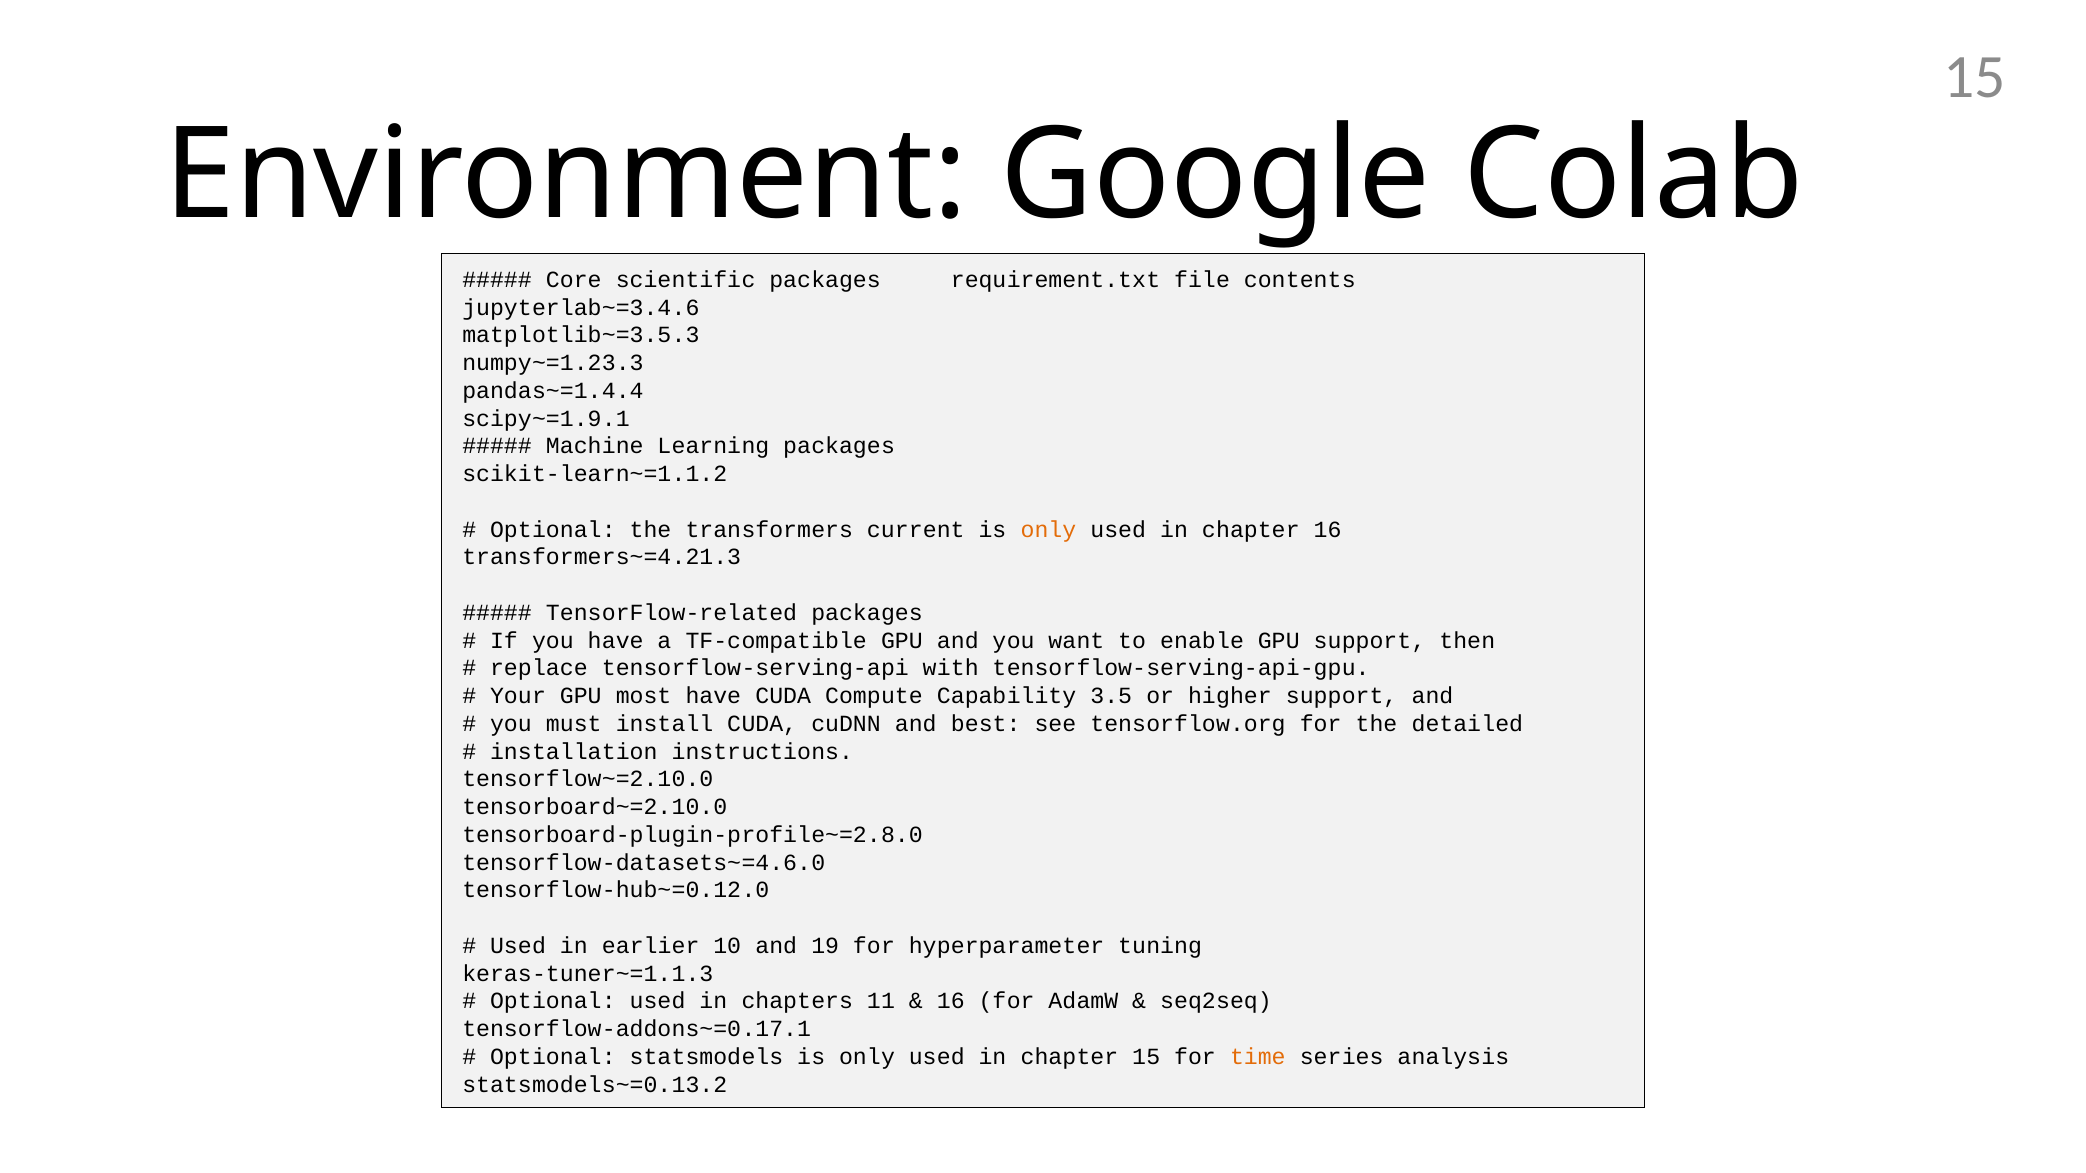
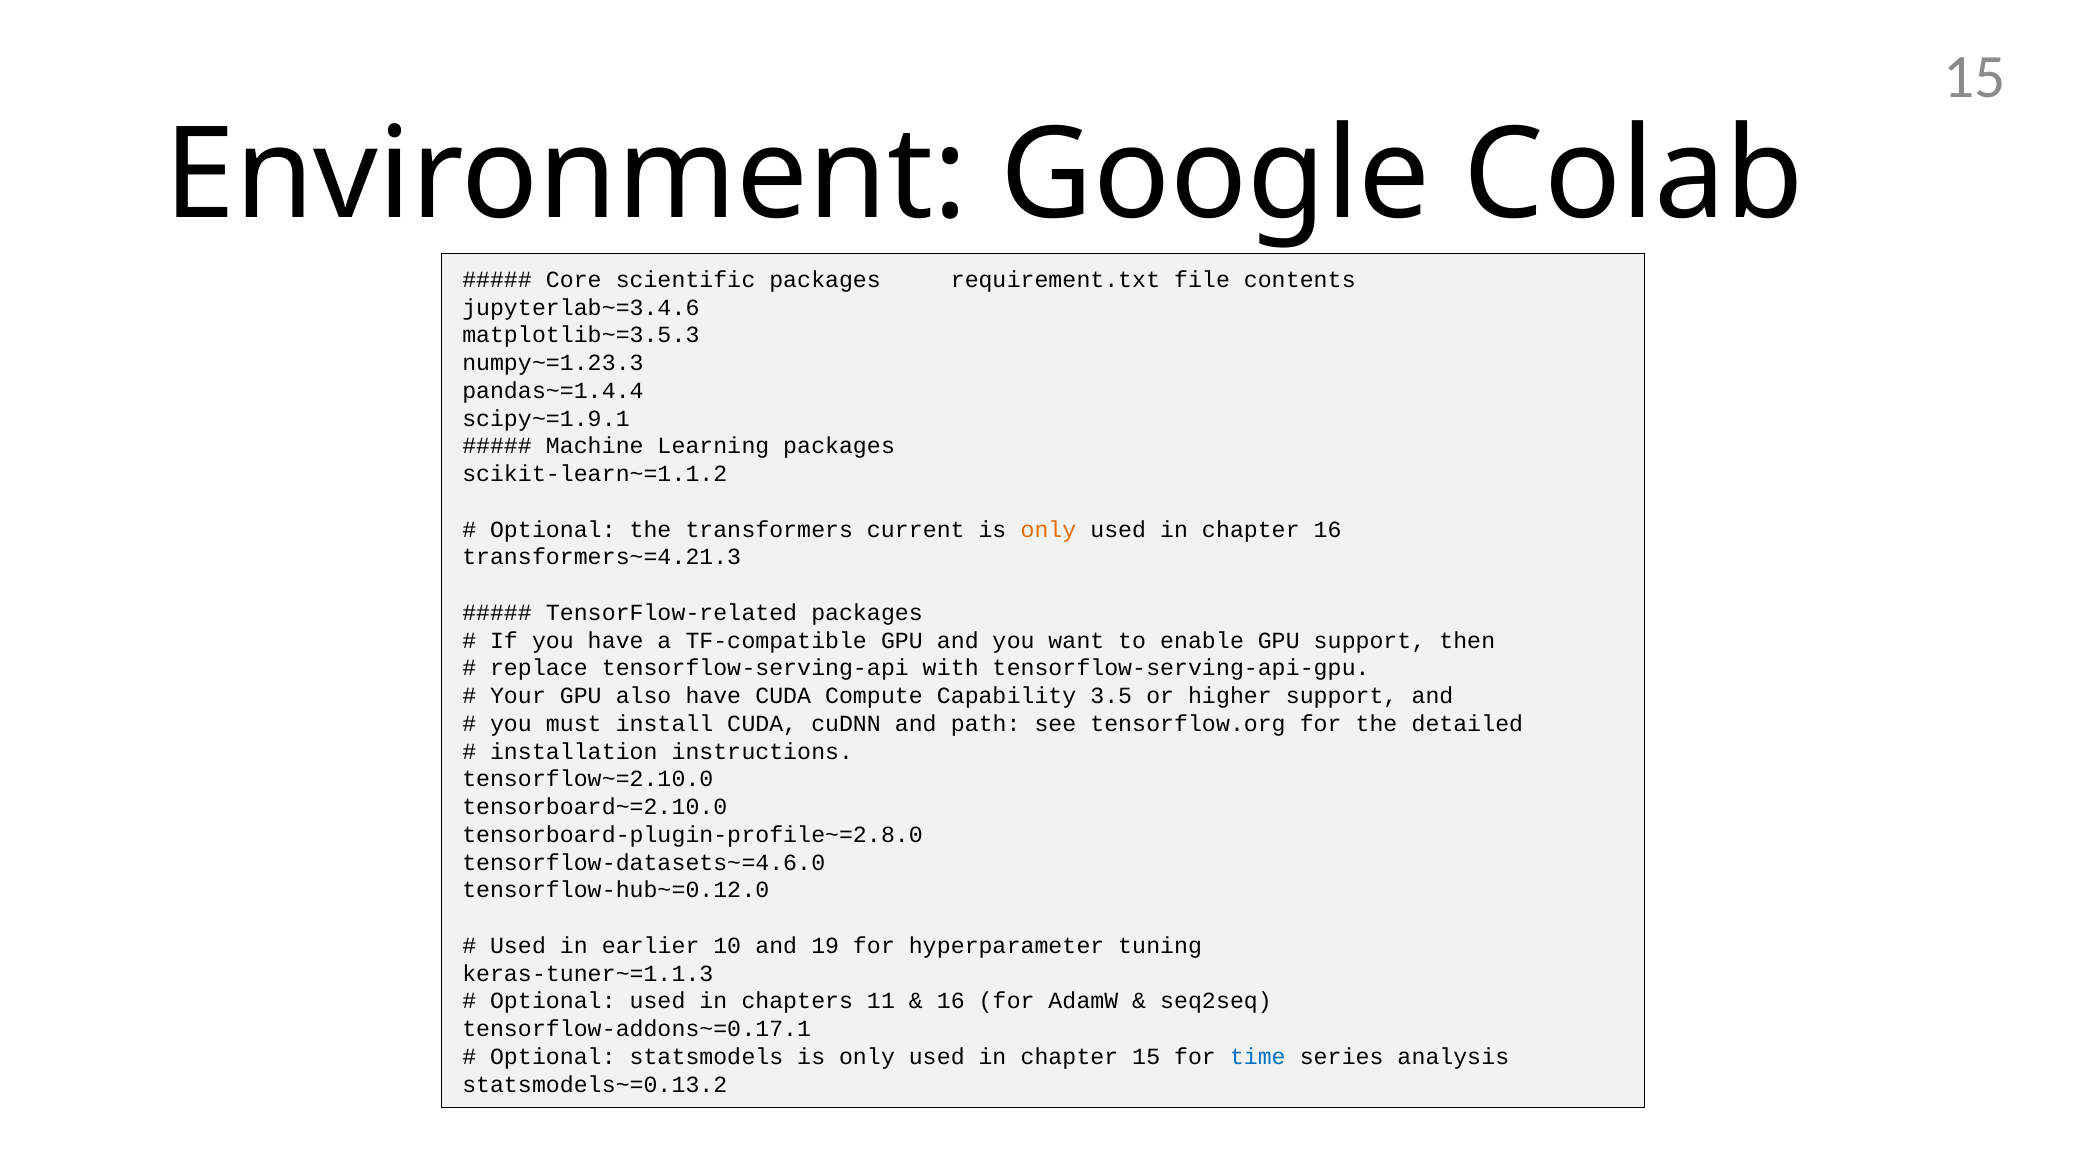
most: most -> also (644, 696)
best: best -> path (986, 724)
time colour: orange -> blue (1258, 1057)
